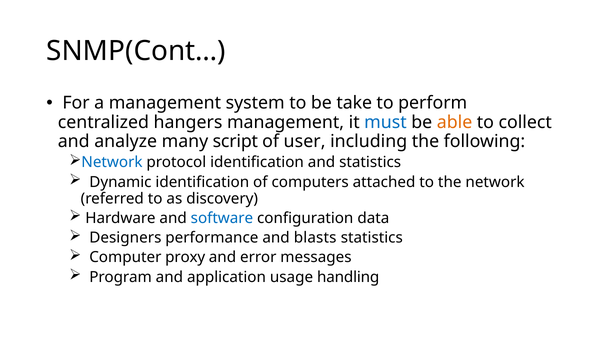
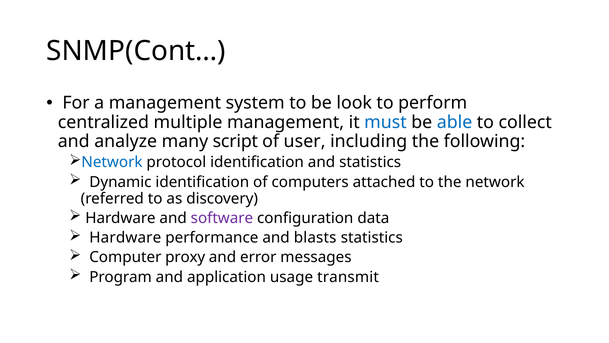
take: take -> look (354, 103)
hangers: hangers -> multiple (188, 122)
able colour: orange -> blue (455, 122)
software colour: blue -> purple (222, 218)
Designers: Designers -> Hardware (125, 237)
handling: handling -> transmit (348, 277)
